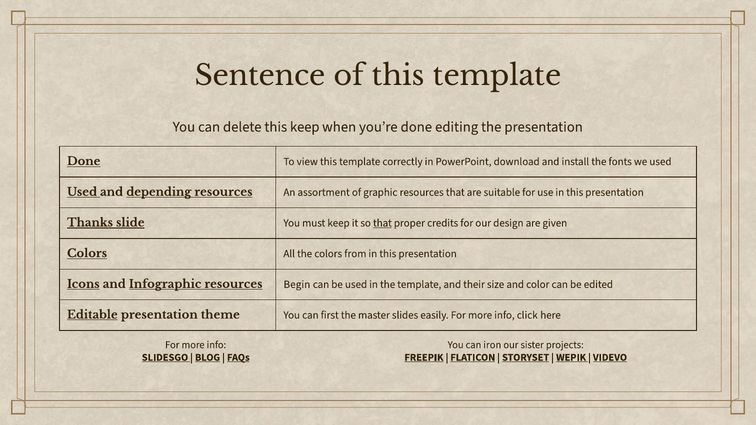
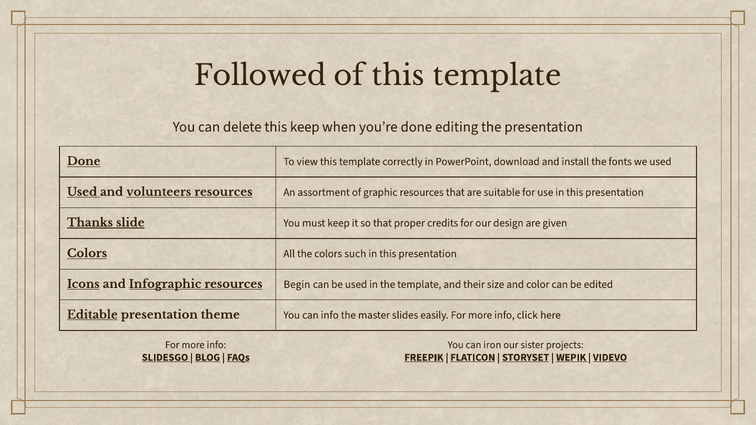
Sentence: Sentence -> Followed (260, 76)
depending: depending -> volunteers (159, 192)
that underline: present -> none (382, 223)
from: from -> such (355, 254)
can first: first -> info (330, 315)
